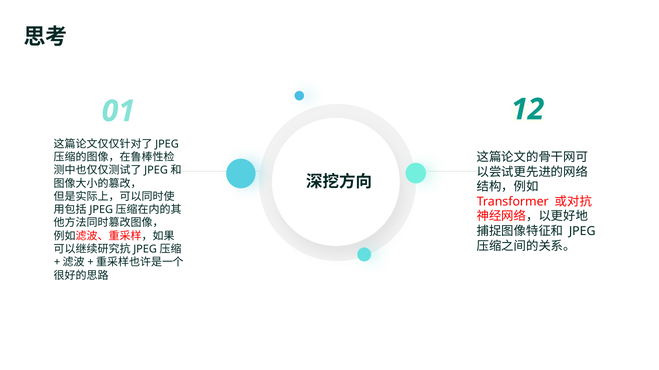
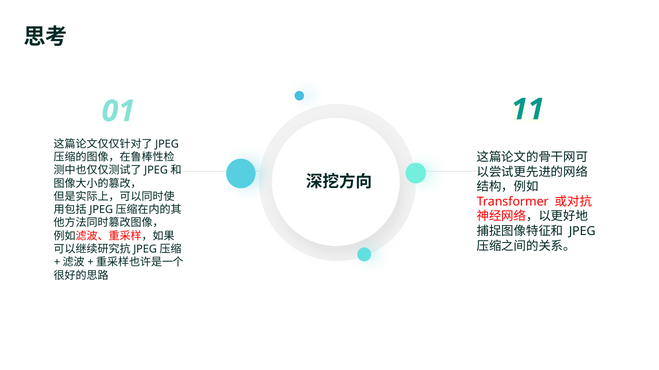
12: 12 -> 11 (528, 110)
